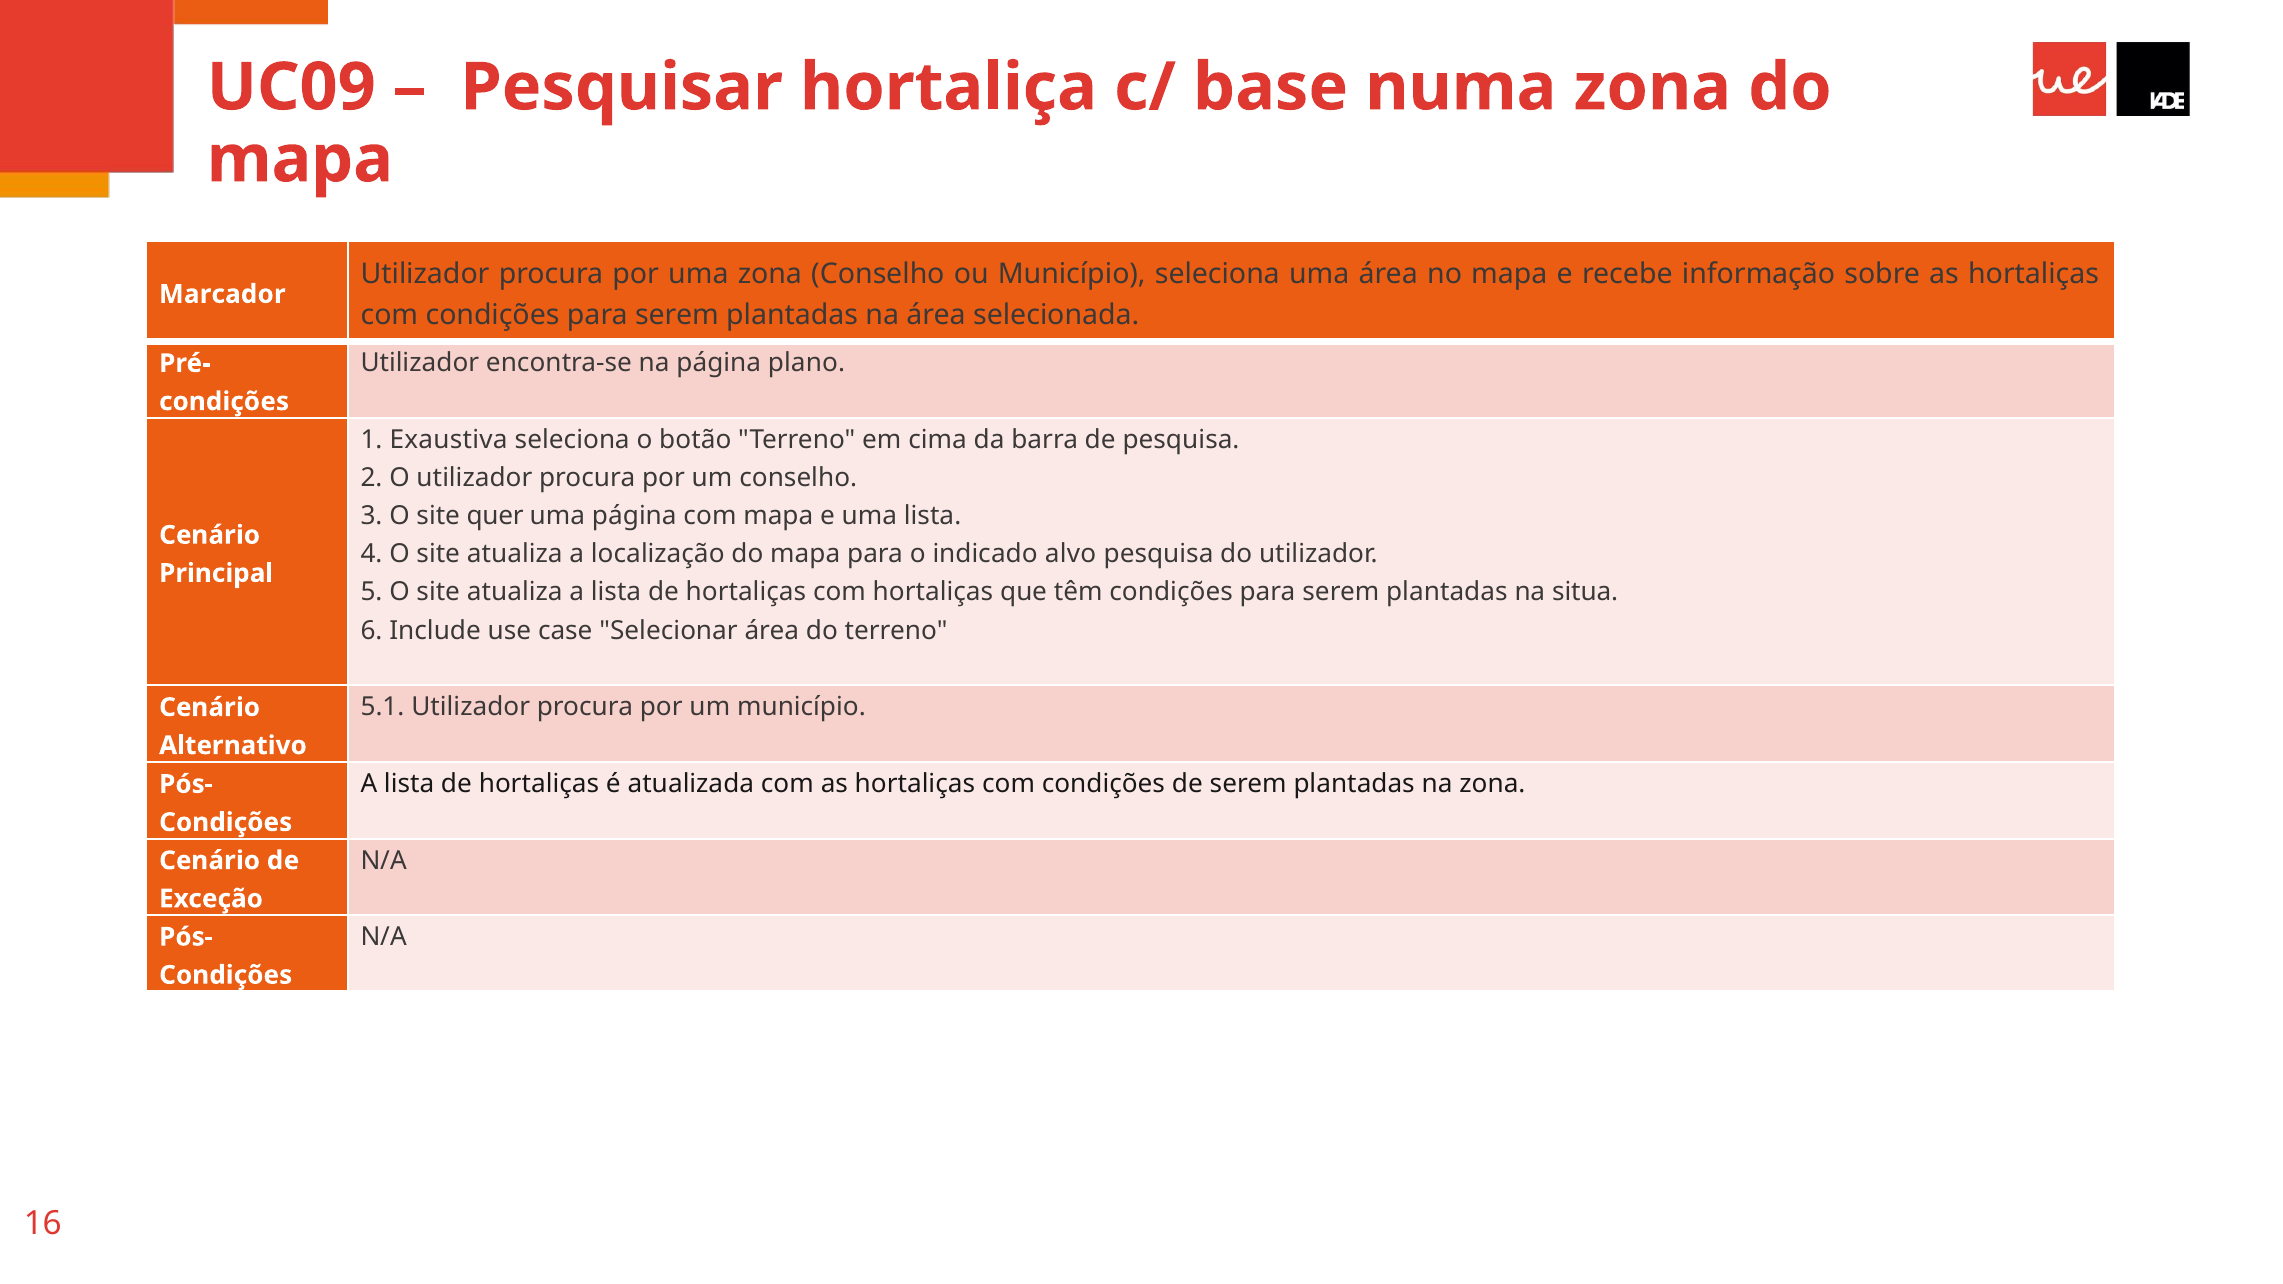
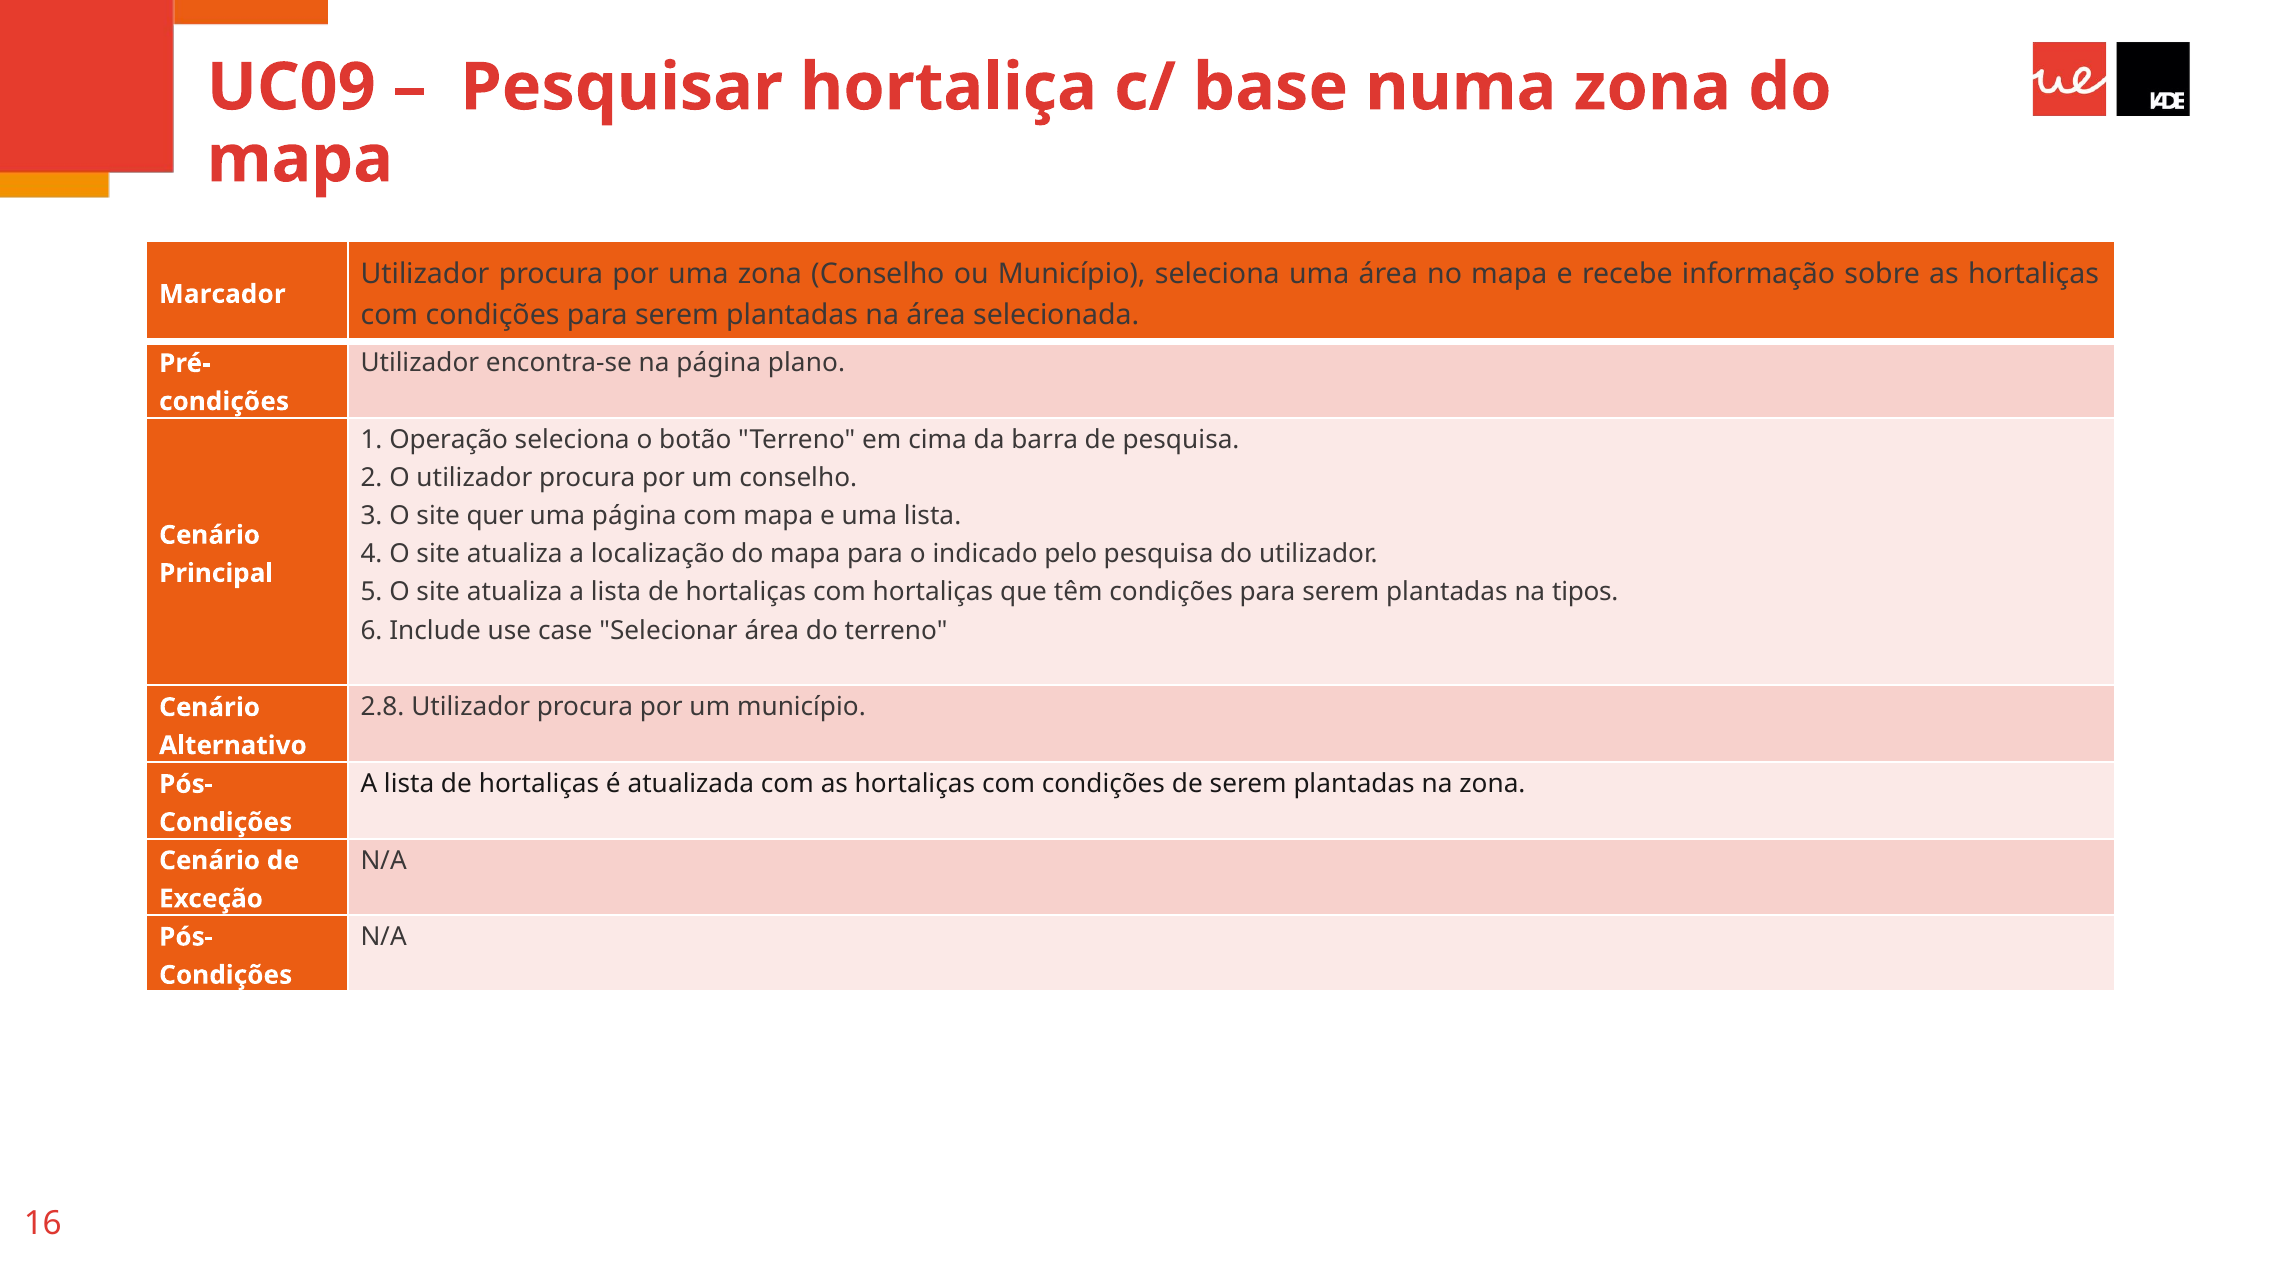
Exaustiva: Exaustiva -> Operação (449, 440)
alvo: alvo -> pelo (1071, 554)
situa: situa -> tipos (1585, 592)
5.1: 5.1 -> 2.8 (382, 707)
